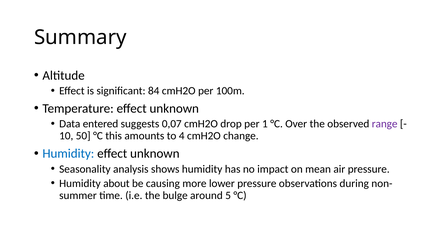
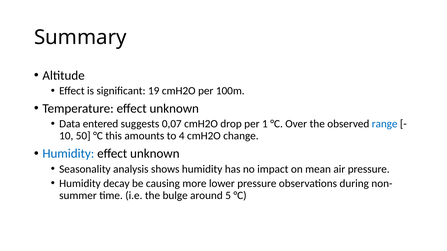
84: 84 -> 19 (154, 91)
range colour: purple -> blue (385, 124)
about: about -> decay (116, 184)
